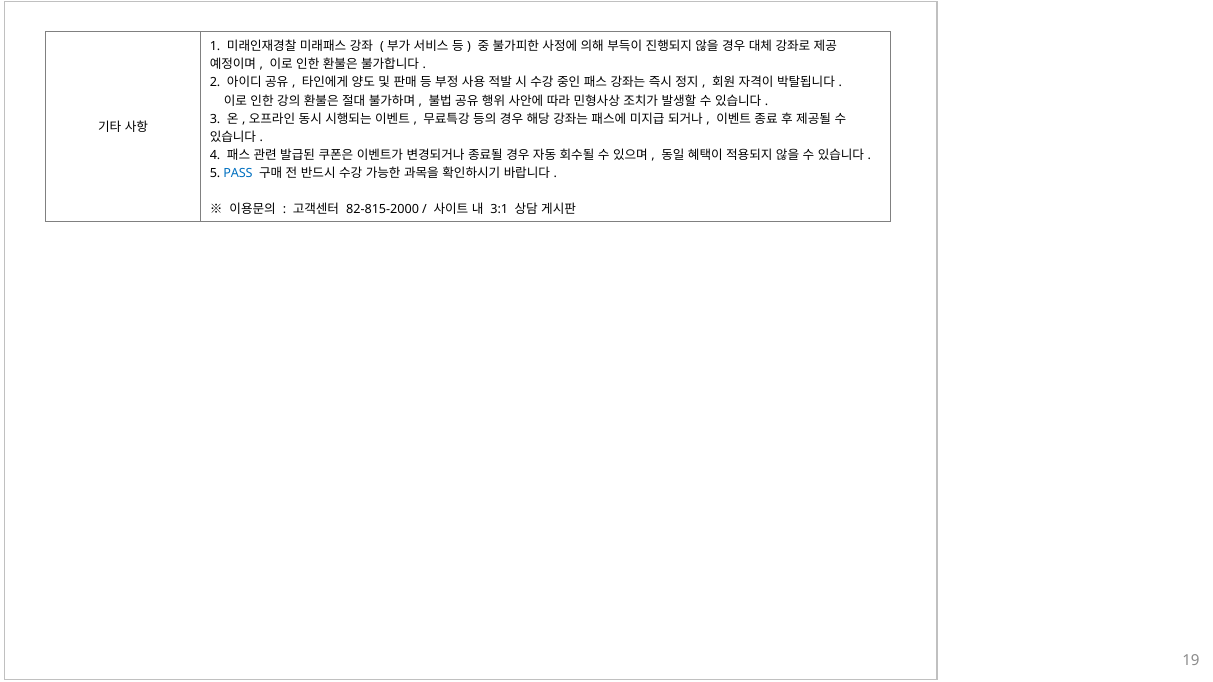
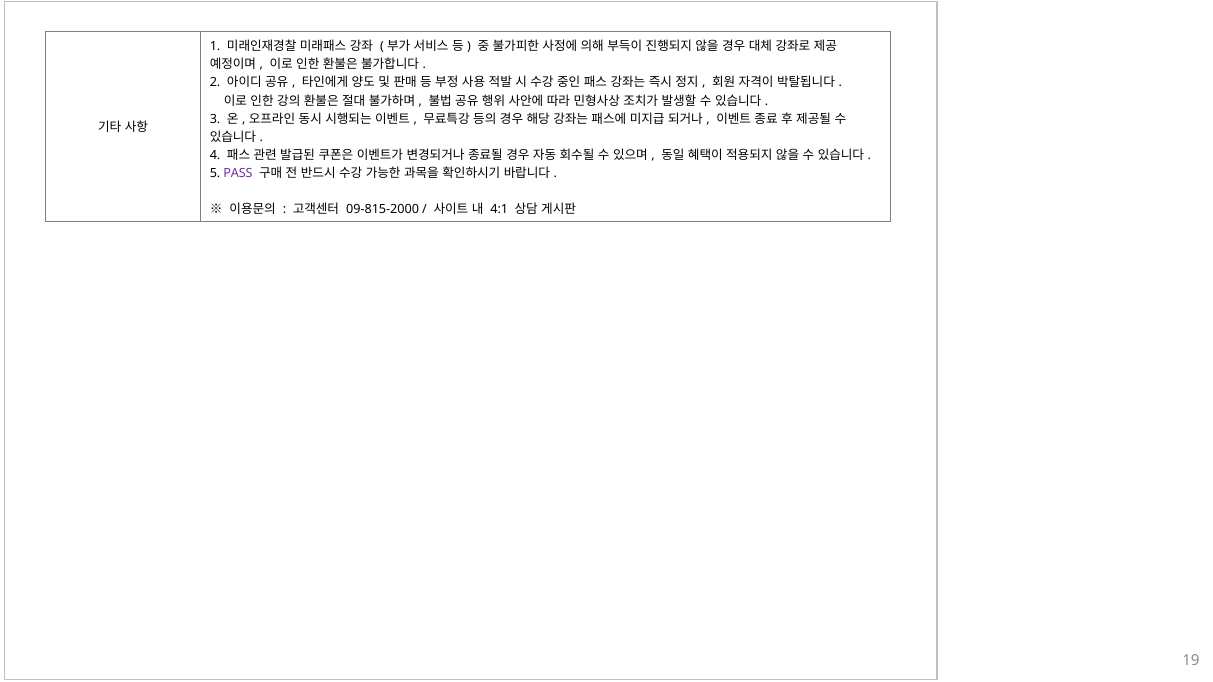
PASS colour: blue -> purple (238, 174)
82-815-2000: 82-815-2000 -> 09-815-2000 (383, 209)
3:1: 3:1 -> 4:1 (499, 209)
